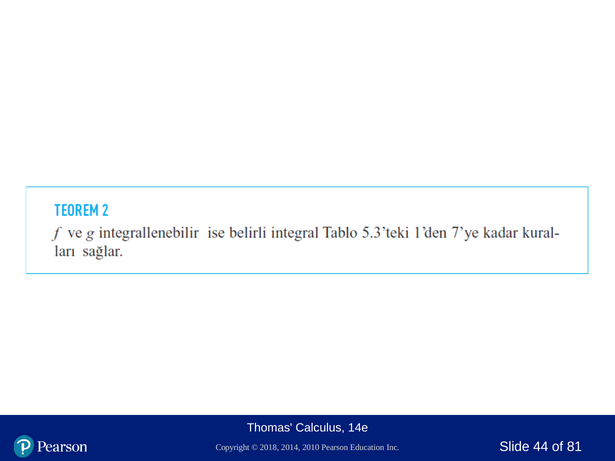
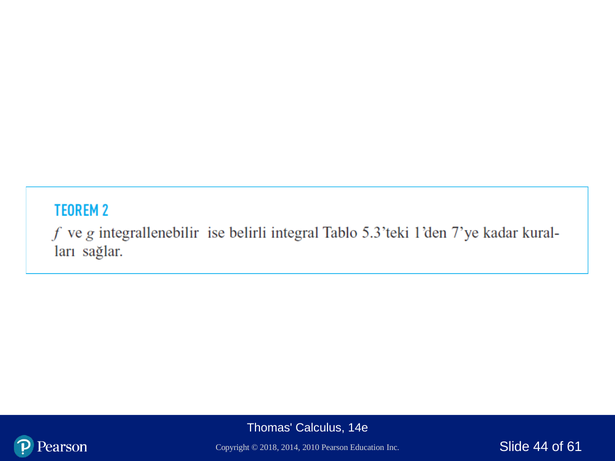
81: 81 -> 61 (574, 447)
